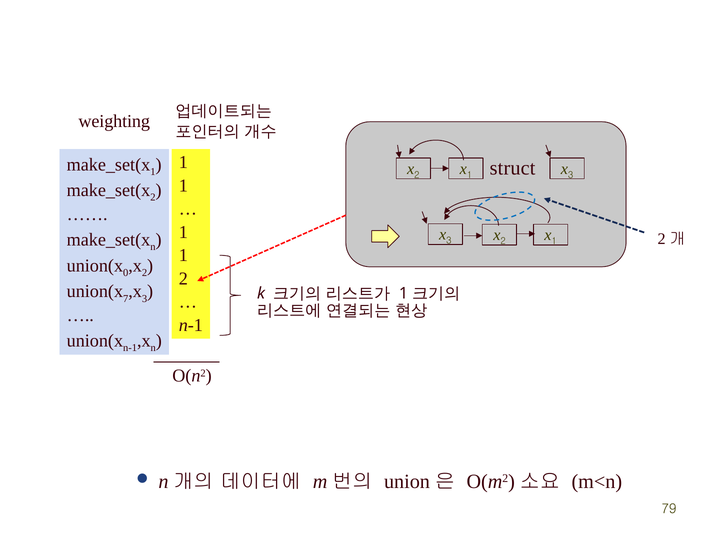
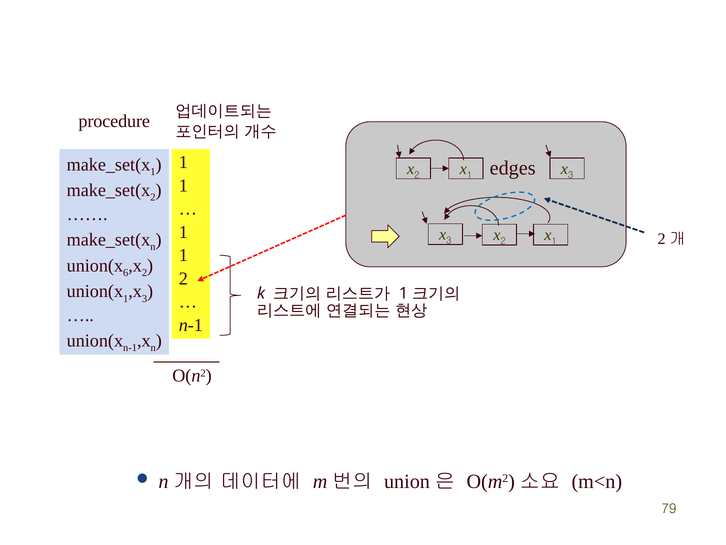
weighting: weighting -> procedure (114, 121)
struct: struct -> edges (513, 168)
0: 0 -> 6 (126, 272)
7: 7 -> 1 (126, 298)
